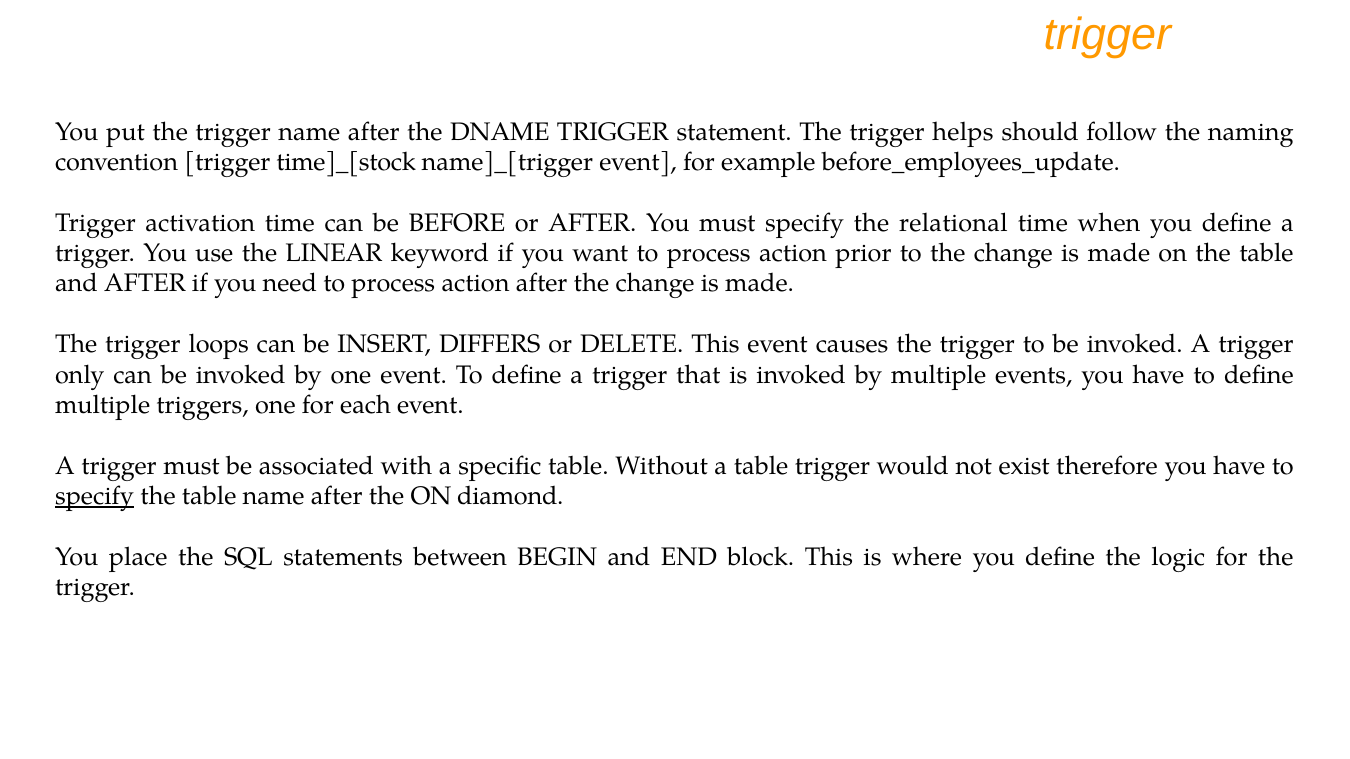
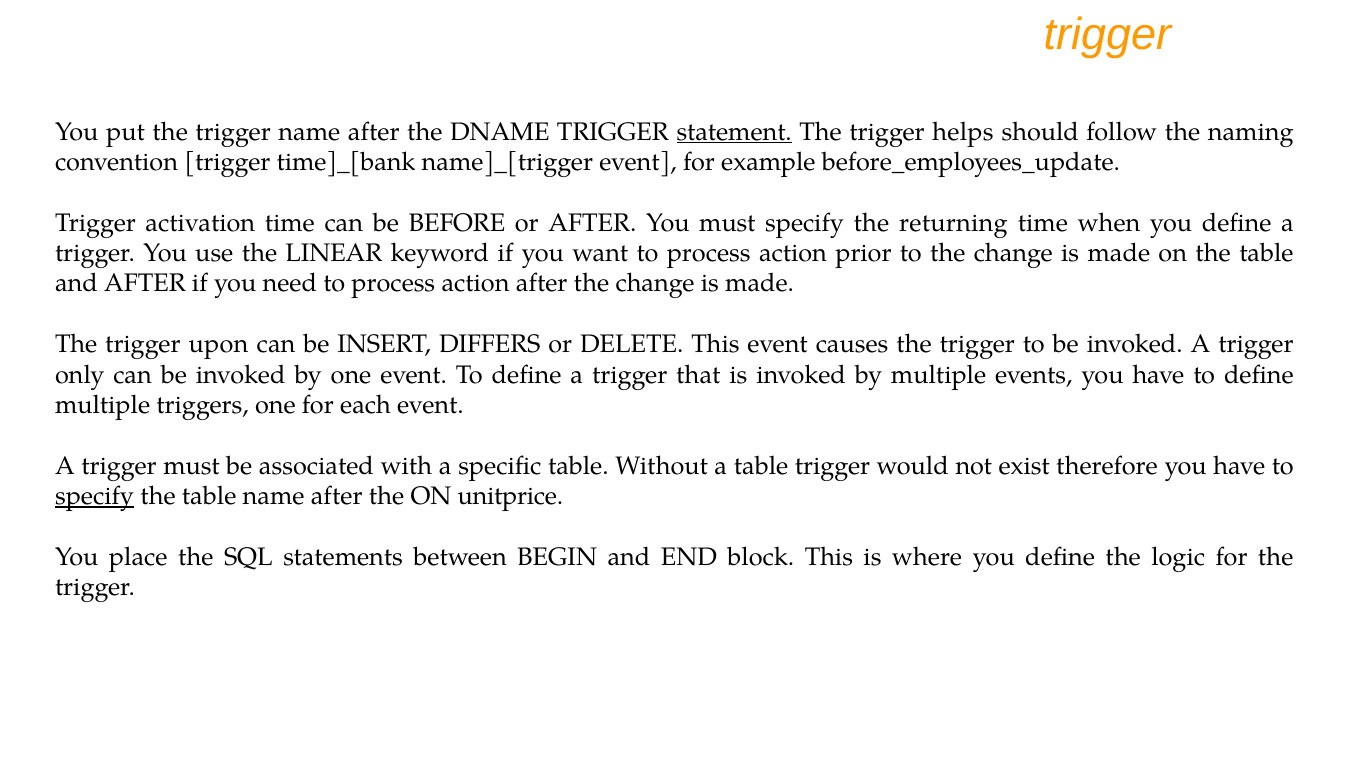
statement underline: none -> present (734, 132)
time]_[stock: time]_[stock -> time]_[bank (346, 162)
relational: relational -> returning (953, 223)
loops: loops -> upon (219, 344)
diamond: diamond -> unitprice (510, 496)
